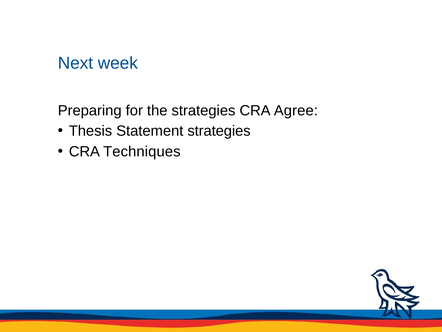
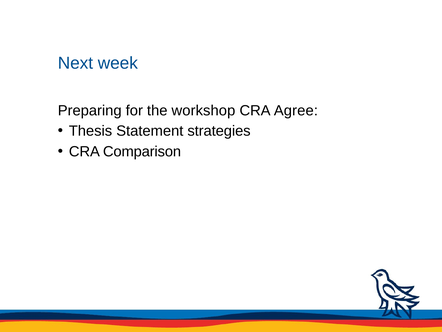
the strategies: strategies -> workshop (203, 110)
Techniques: Techniques -> Comparison (142, 152)
